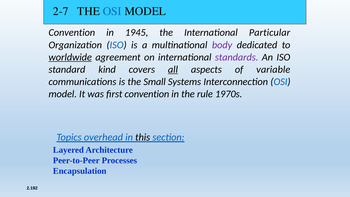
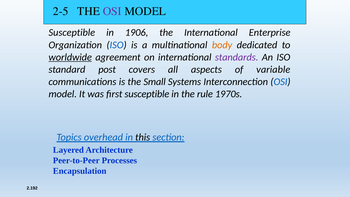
2-7: 2-7 -> 2-5 (61, 11)
OSI colour: blue -> purple (112, 11)
Convention: Convention -> Susceptible (72, 33)
1945: 1945 -> 1906 (137, 33)
Particular: Particular -> Enterprise (270, 33)
body colour: purple -> orange (222, 45)
kind: kind -> post (107, 69)
all underline: present -> none (173, 69)
first convention: convention -> susceptible (147, 94)
